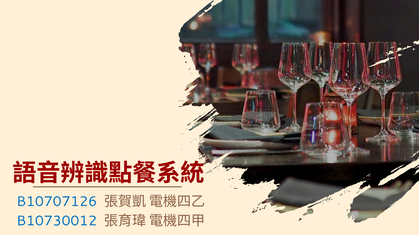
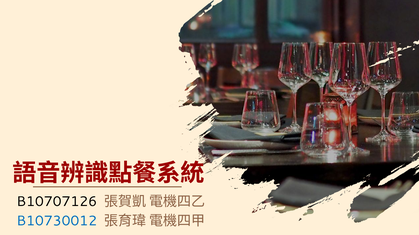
B10707126 colour: blue -> black (57, 202)
